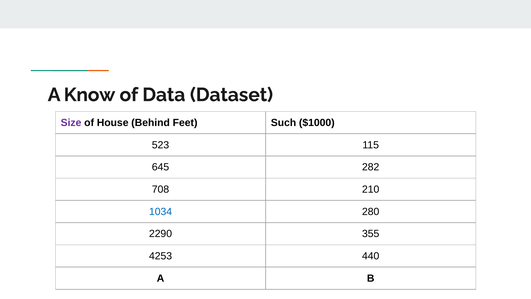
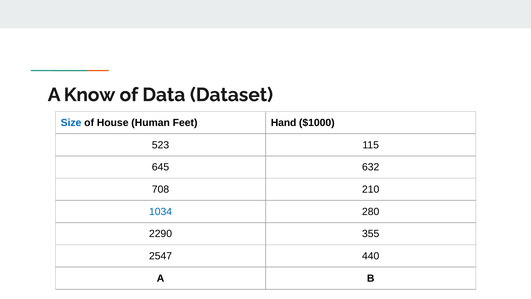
Size colour: purple -> blue (71, 123)
Behind: Behind -> Human (151, 123)
Such: Such -> Hand (284, 123)
282: 282 -> 632 (371, 167)
4253: 4253 -> 2547 (161, 256)
